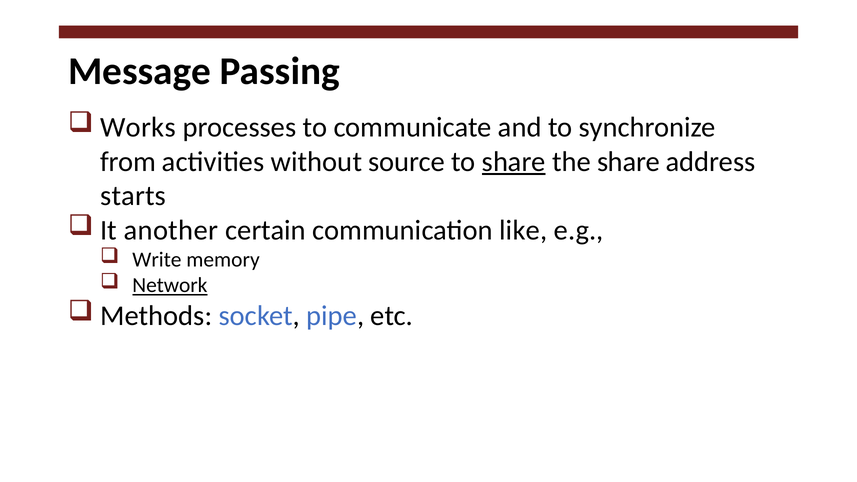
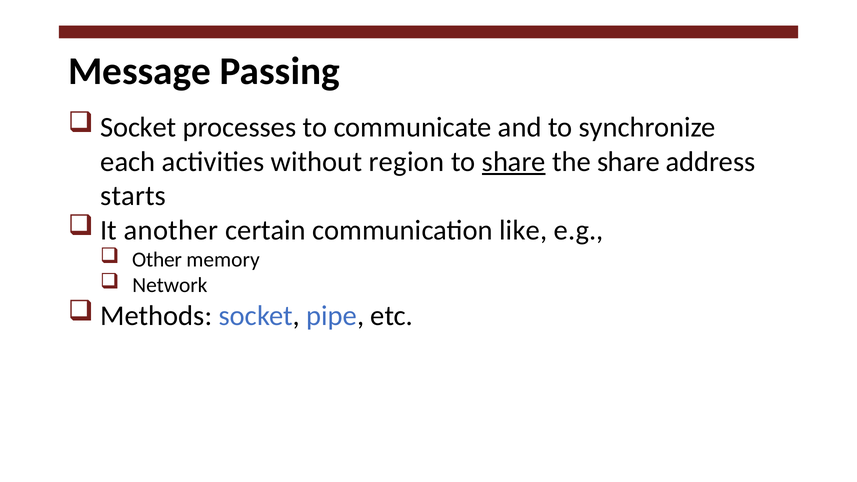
Works: Works -> Socket (138, 127)
from: from -> each (128, 162)
source: source -> region (406, 162)
Write: Write -> Other (157, 260)
Network underline: present -> none (170, 285)
